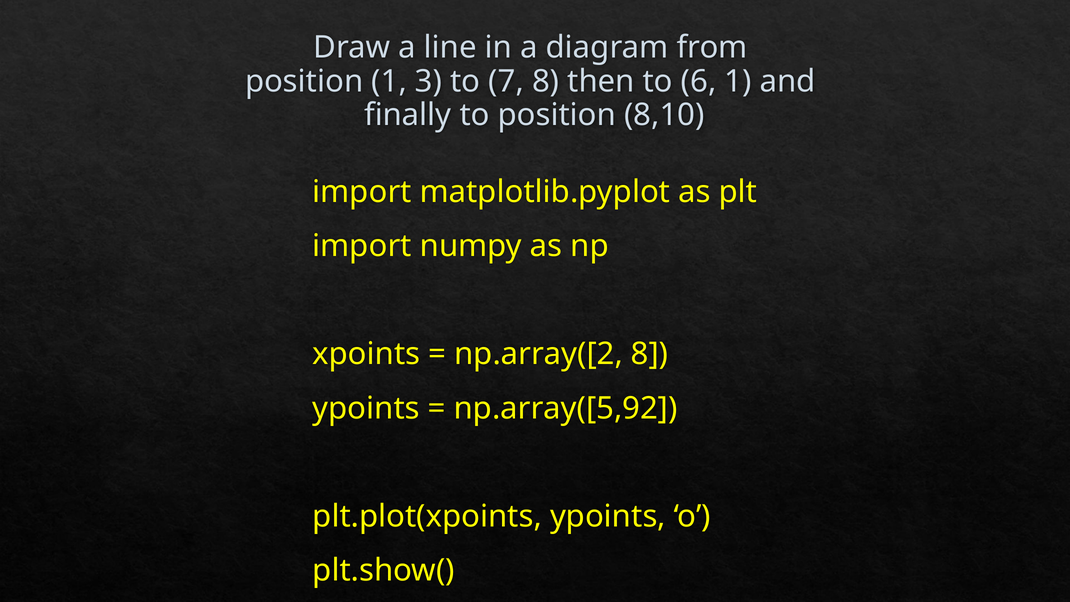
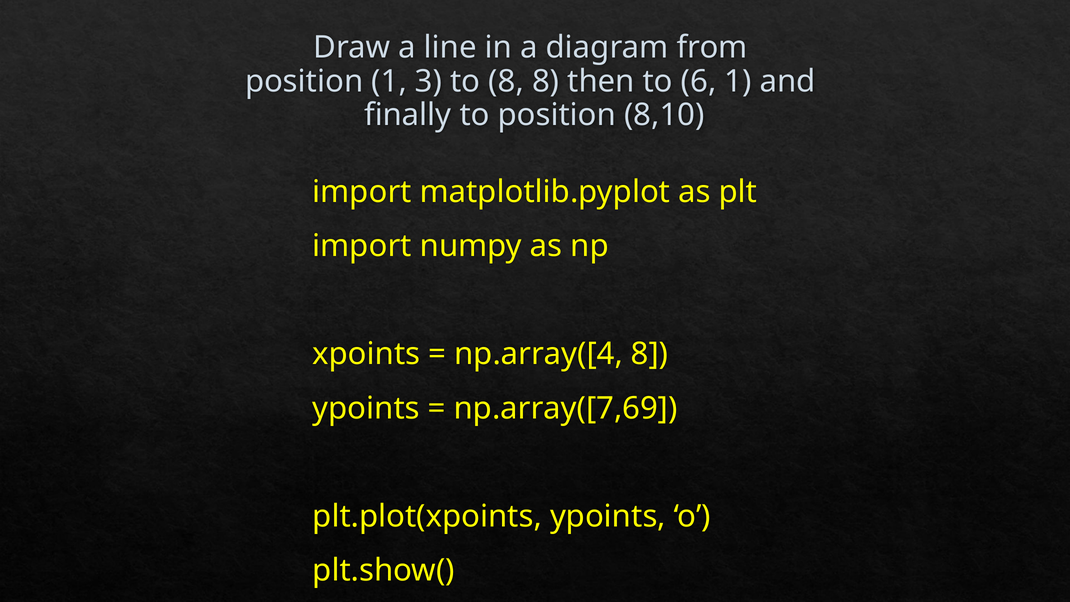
to 7: 7 -> 8 (506, 81)
np.array([2: np.array([2 -> np.array([4 (539, 354)
np.array([5,92: np.array([5,92 -> np.array([7,69 (566, 408)
